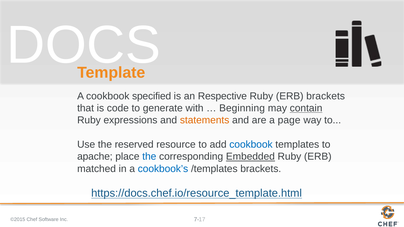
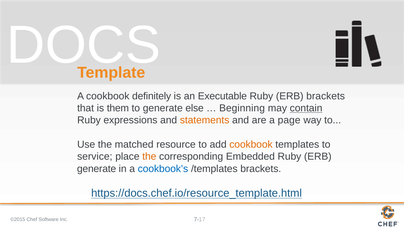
specified: specified -> definitely (152, 96)
Respective: Respective -> Executable (222, 96)
code: code -> them (118, 108)
with: with -> else (195, 108)
reserved: reserved -> matched (134, 145)
cookbook colour: blue -> orange (251, 145)
apache: apache -> service (95, 157)
the colour: blue -> orange (149, 157)
Embedded underline: present -> none (250, 157)
matched: matched -> generate (97, 169)
